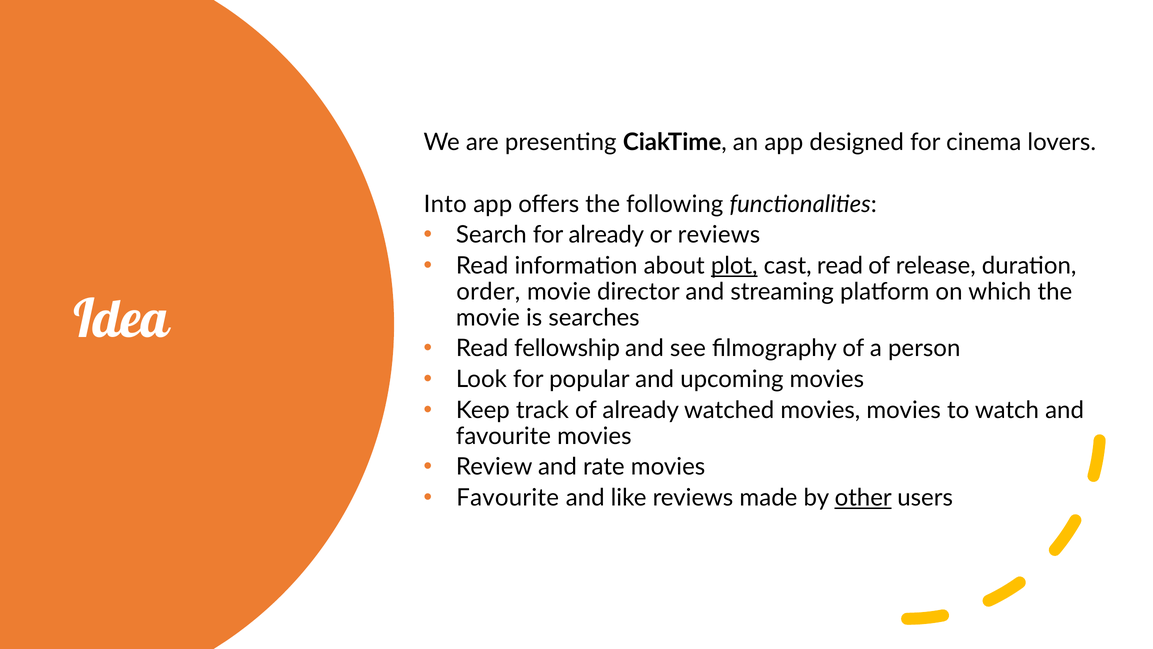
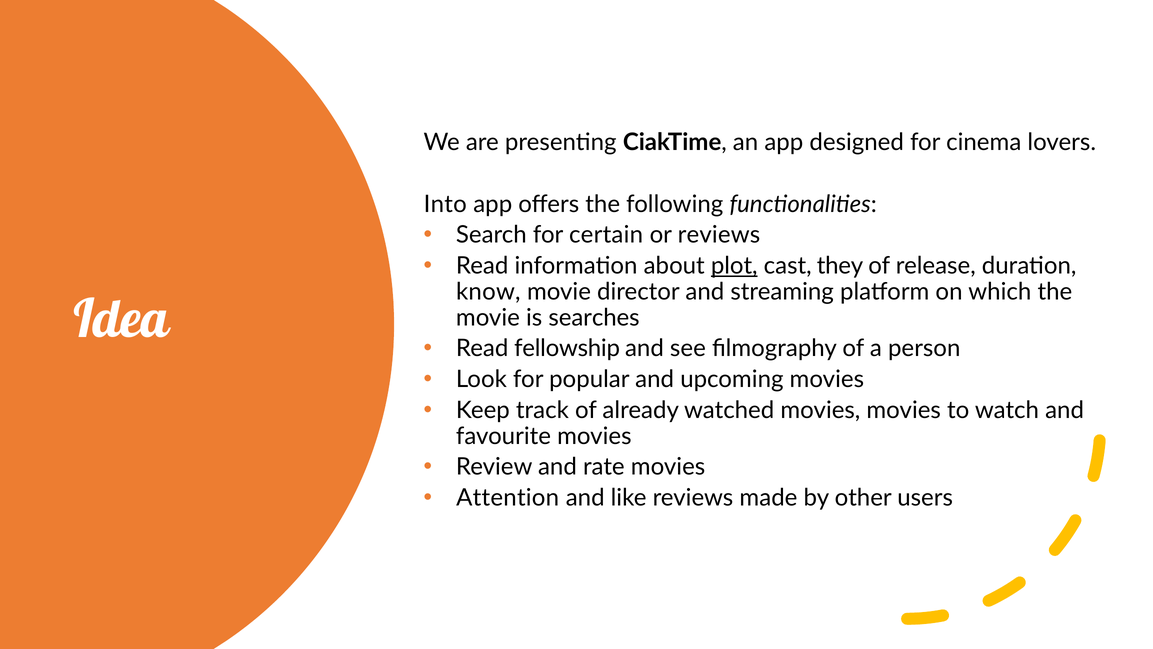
for already: already -> certain (606, 235)
cast read: read -> they (840, 266)
order: order -> know (488, 292)
Favourite: Favourite -> Attention (508, 497)
other underline: present -> none (863, 497)
